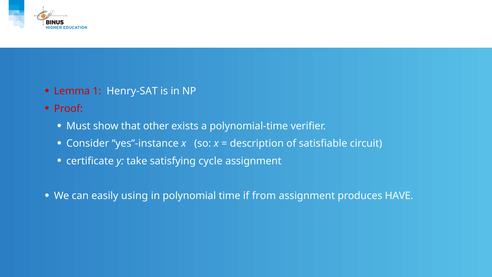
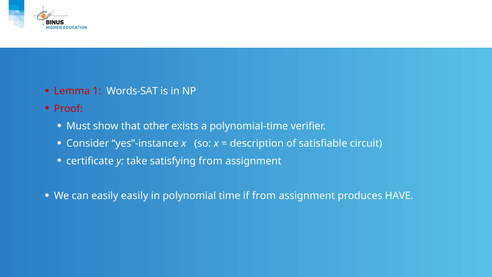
Henry-SAT: Henry-SAT -> Words-SAT (132, 91)
satisfying cycle: cycle -> from (211, 161)
easily using: using -> easily (135, 196)
